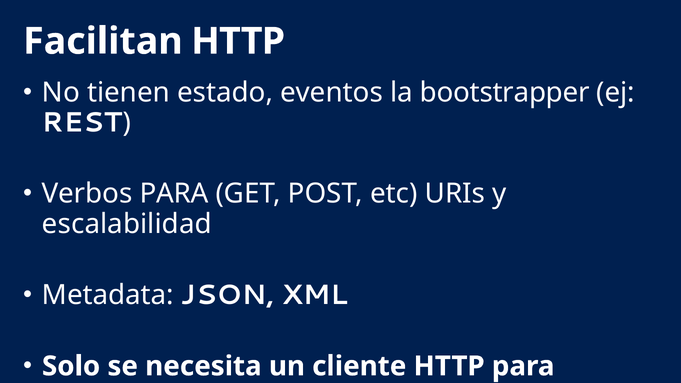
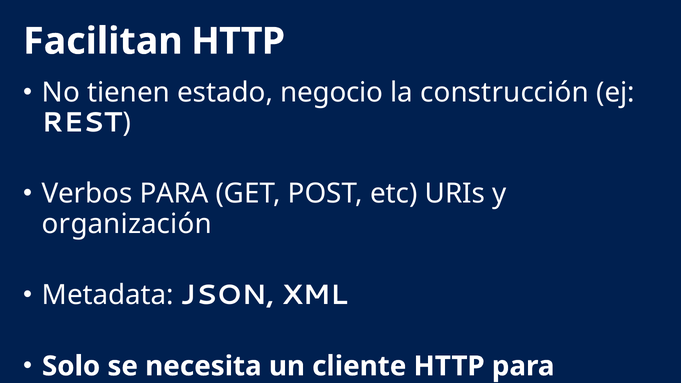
eventos: eventos -> negocio (332, 93)
bootstrapper: bootstrapper -> construcción (505, 93)
escalabilidad: escalabilidad -> organización (127, 224)
